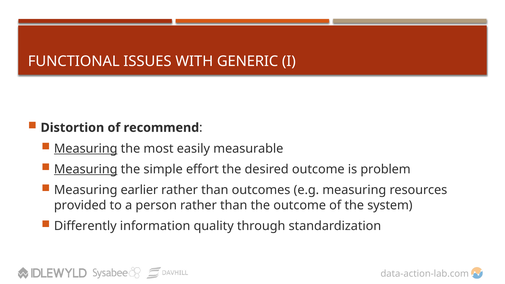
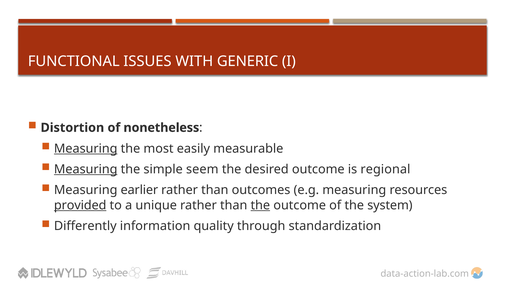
recommend: recommend -> nonetheless (161, 128)
effort: effort -> seem (202, 169)
problem: problem -> regional (385, 169)
provided underline: none -> present (80, 205)
person: person -> unique (156, 205)
the underline: none -> present (260, 205)
